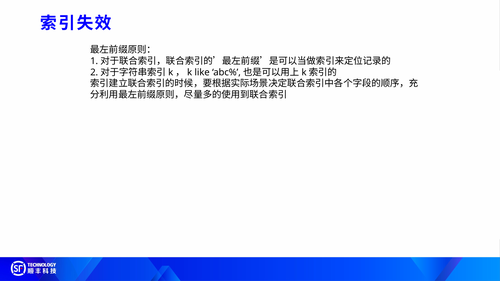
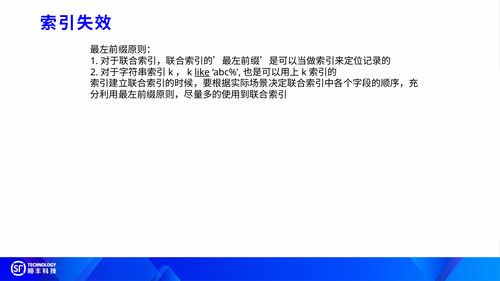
like underline: none -> present (202, 72)
